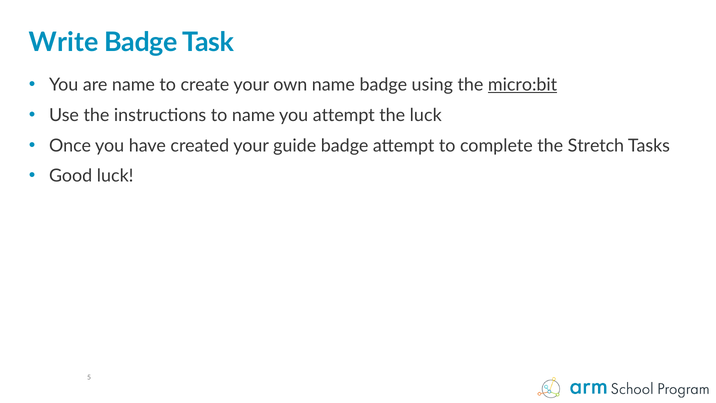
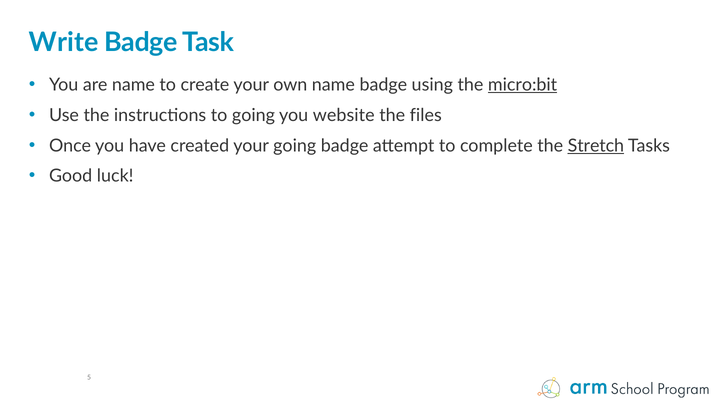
to name: name -> going (253, 115)
you attempt: attempt -> website (344, 115)
the luck: luck -> files (426, 115)
your guide: guide -> going (295, 146)
Stretch underline: none -> present (596, 146)
